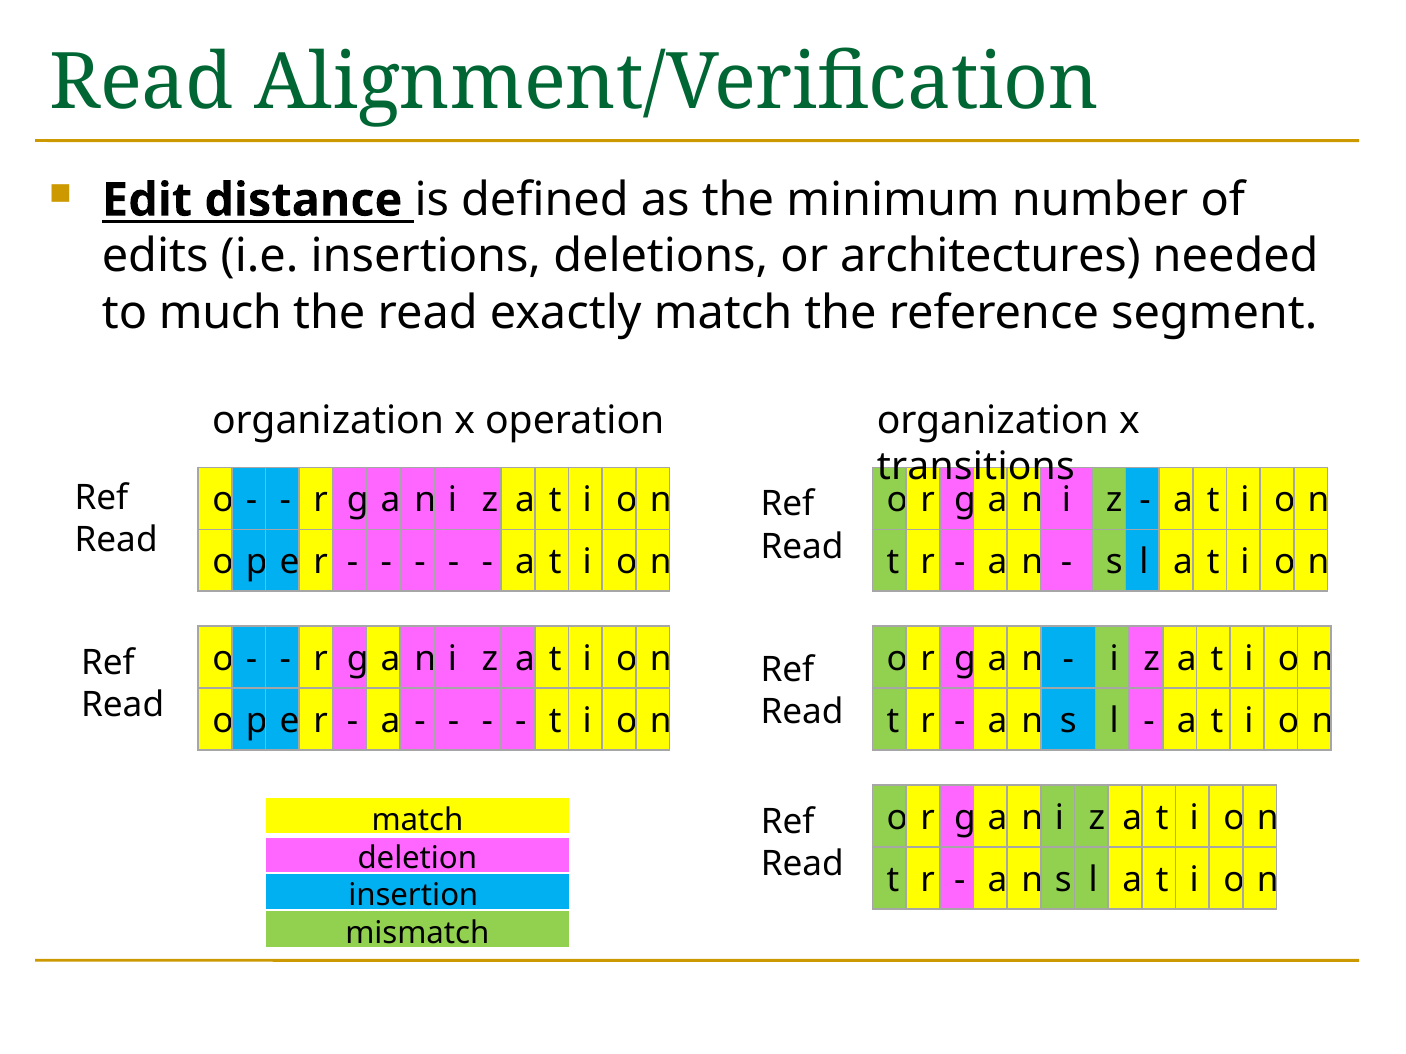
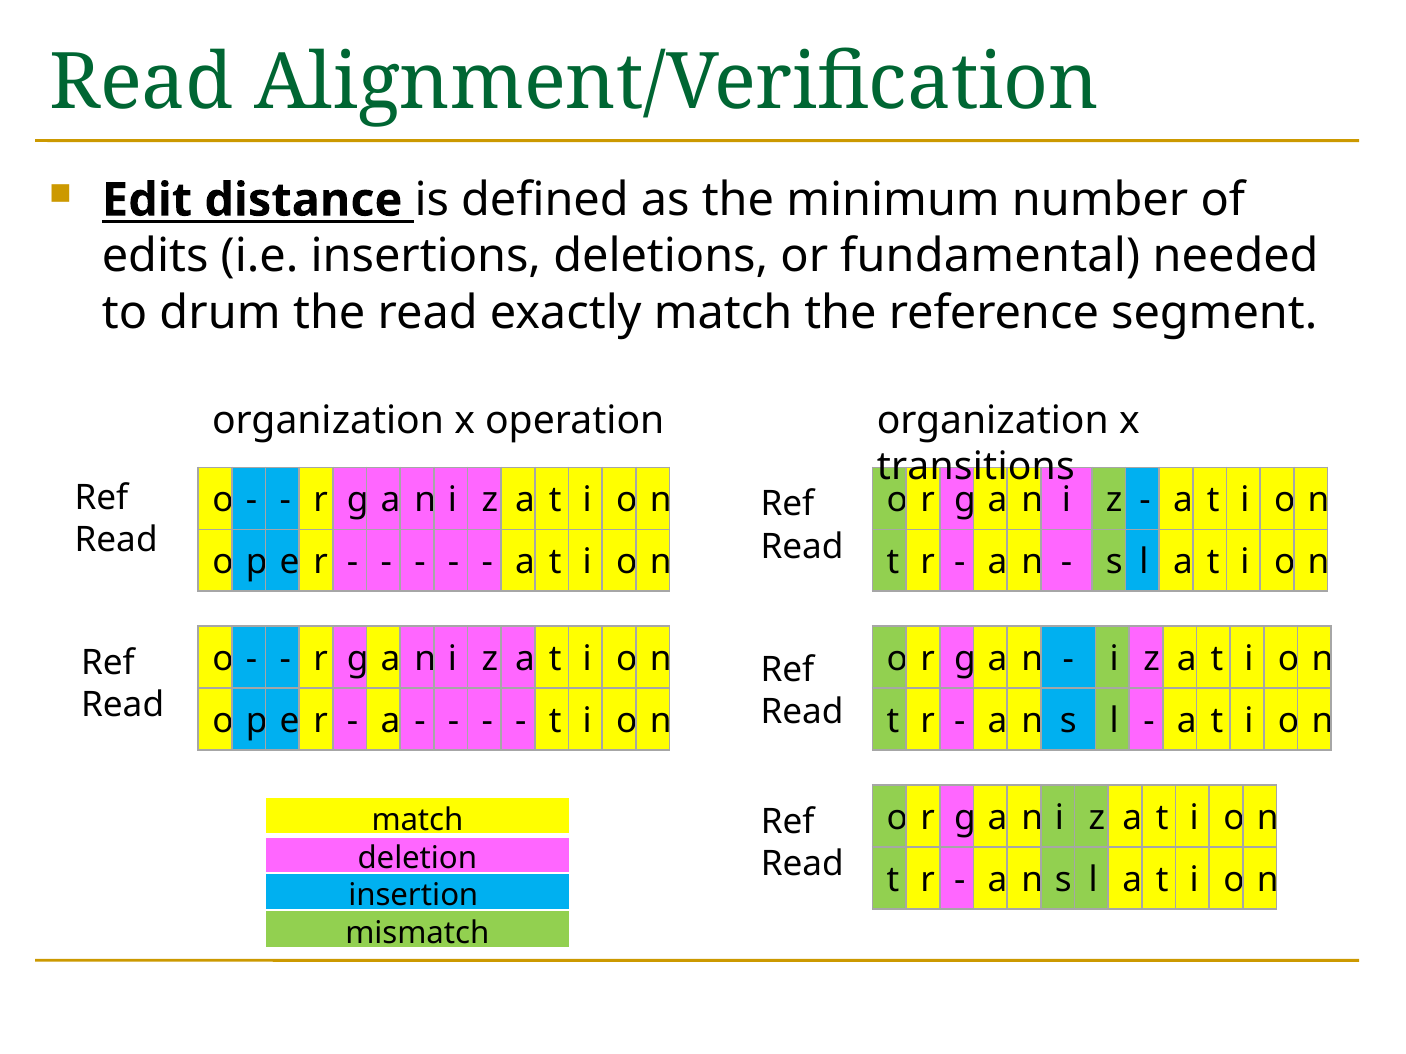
architectures: architectures -> fundamental (990, 257)
much: much -> drum (220, 313)
